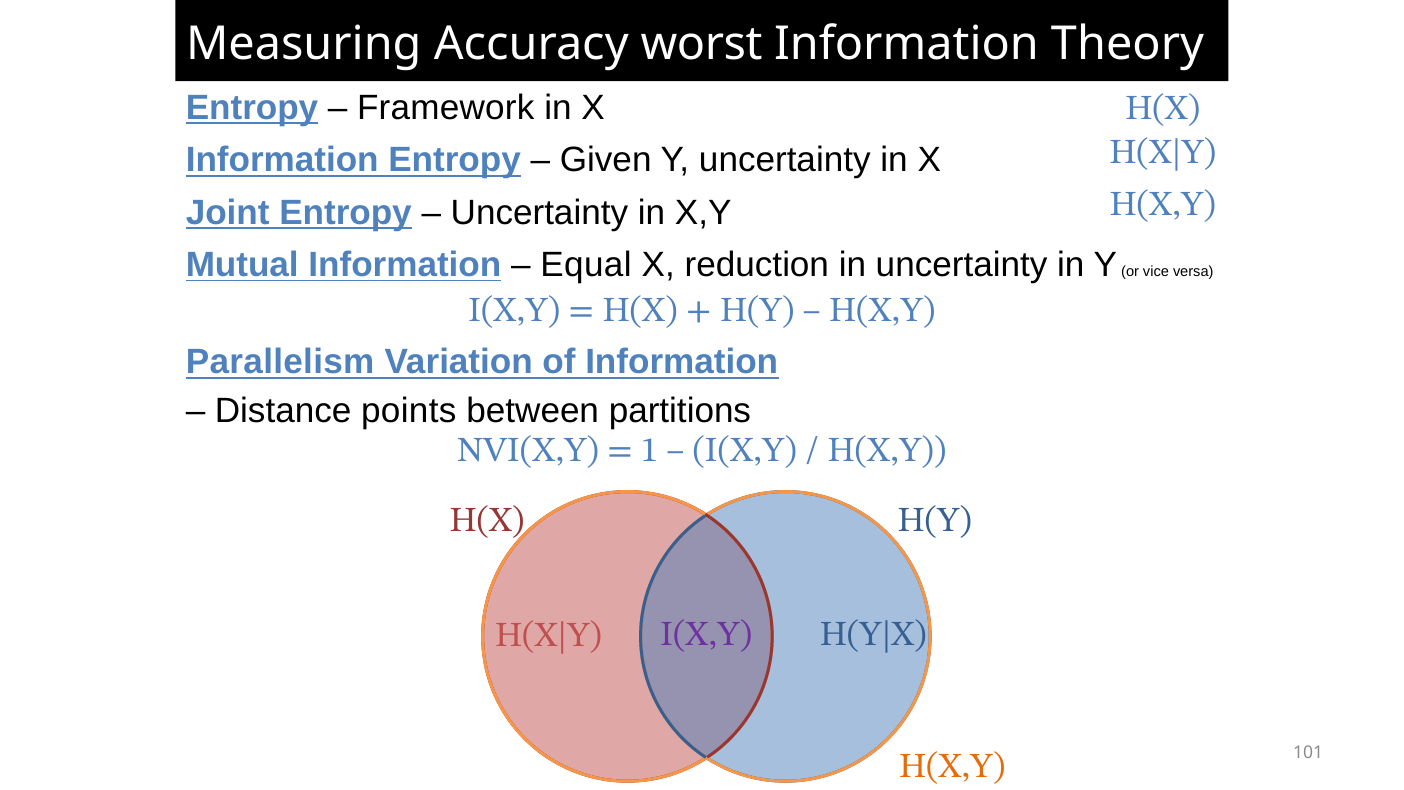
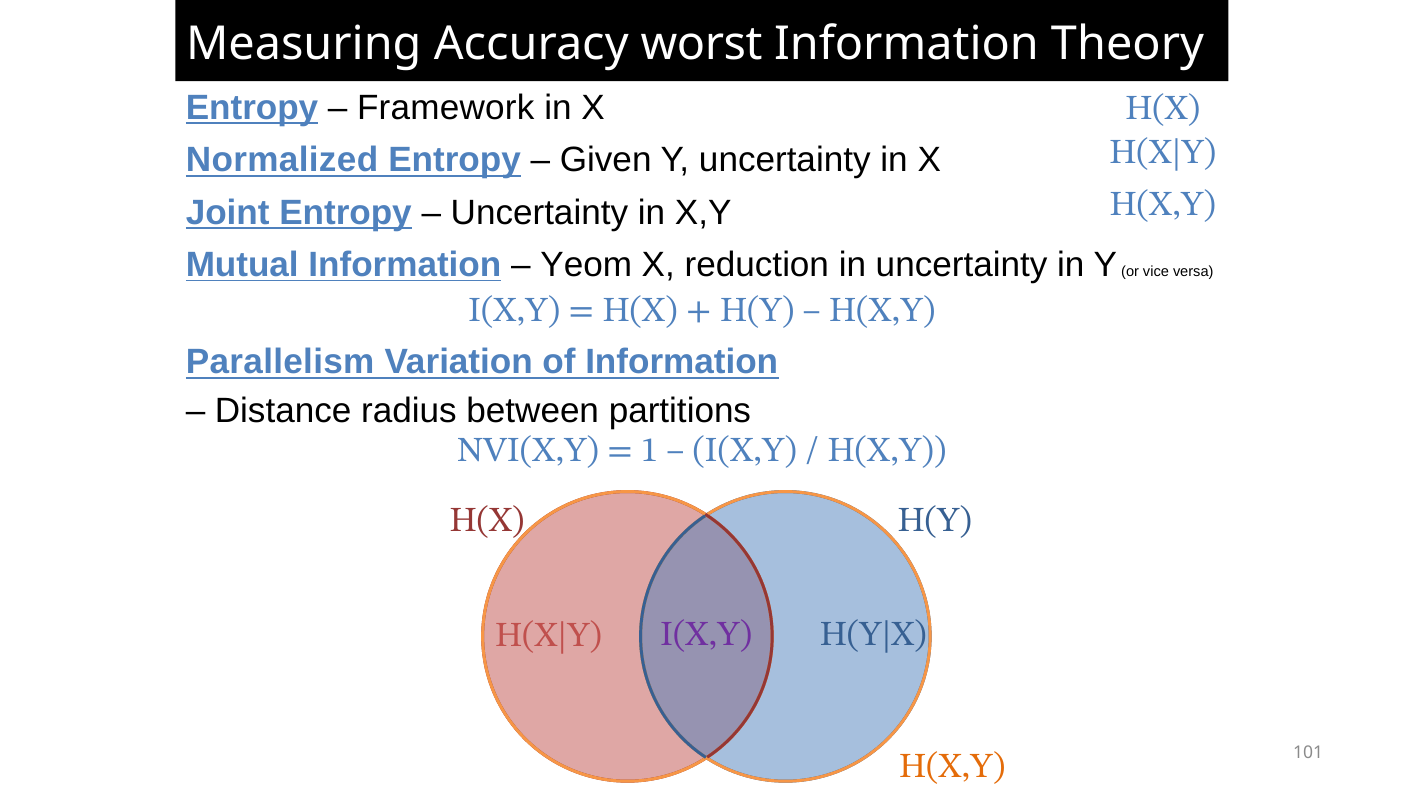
Information: Information -> Normalized (282, 160)
Equal: Equal -> Yeom (586, 265)
points: points -> radius (409, 411)
